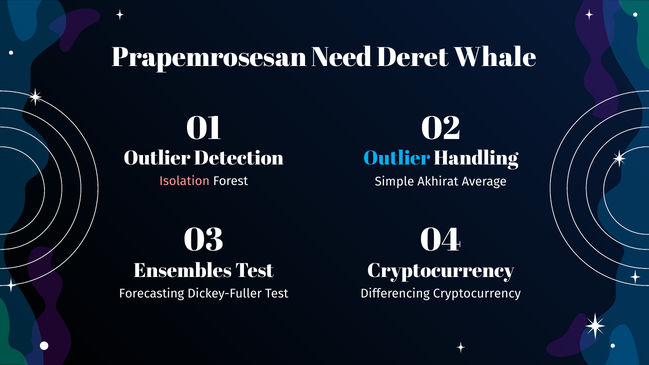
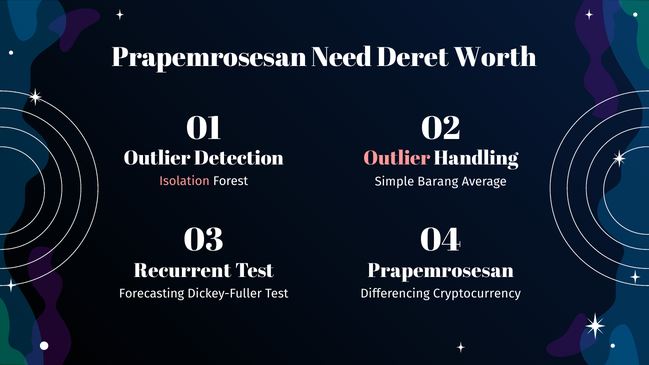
Whale: Whale -> Worth (495, 57)
Outlier colour: light blue -> pink (397, 158)
Akhirat: Akhirat -> Barang (438, 182)
Ensembles: Ensembles -> Recurrent (183, 271)
Cryptocurrency: Cryptocurrency -> Prapemrosesan (441, 271)
